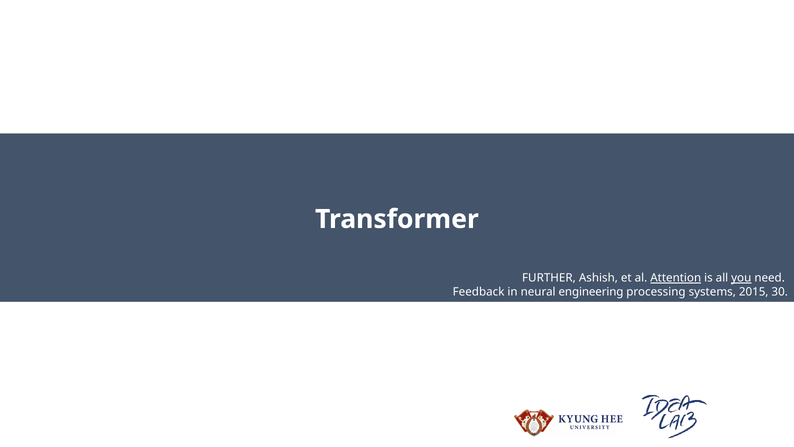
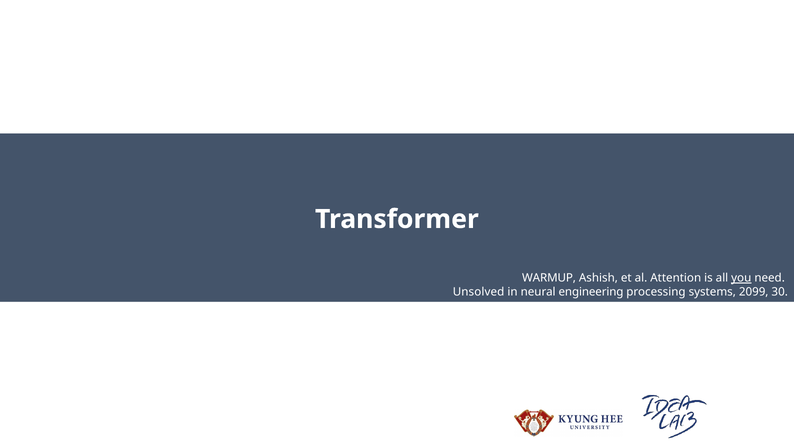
FURTHER: FURTHER -> WARMUP (549, 278)
Attention underline: present -> none (676, 278)
Feedback: Feedback -> Unsolved (479, 292)
2015: 2015 -> 2099 (754, 292)
